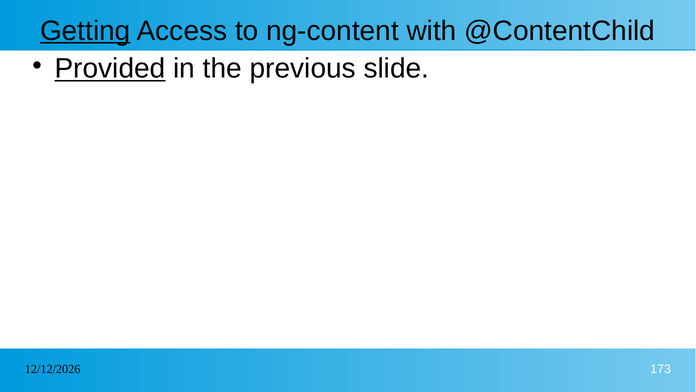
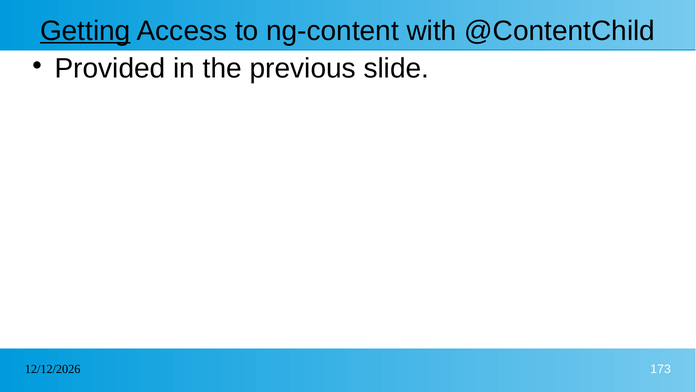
Provided underline: present -> none (110, 69)
